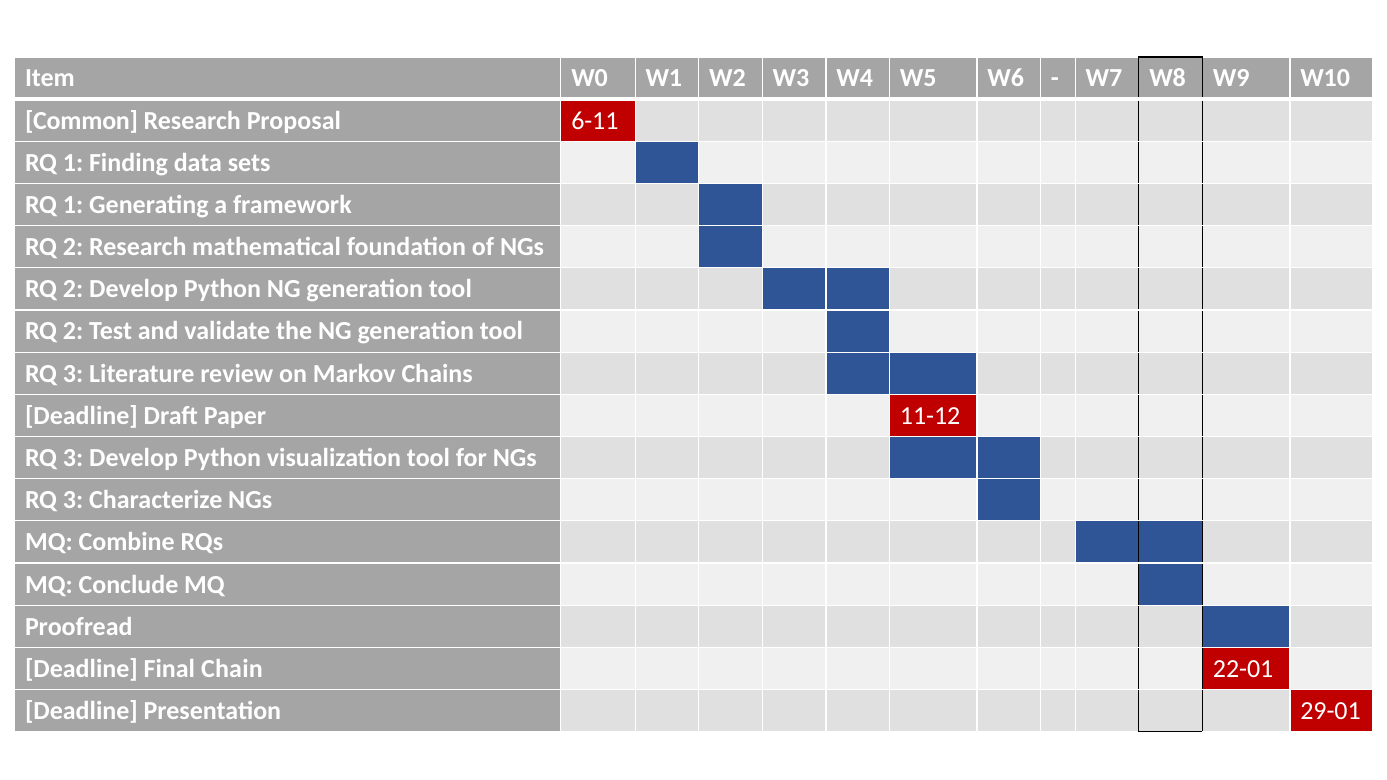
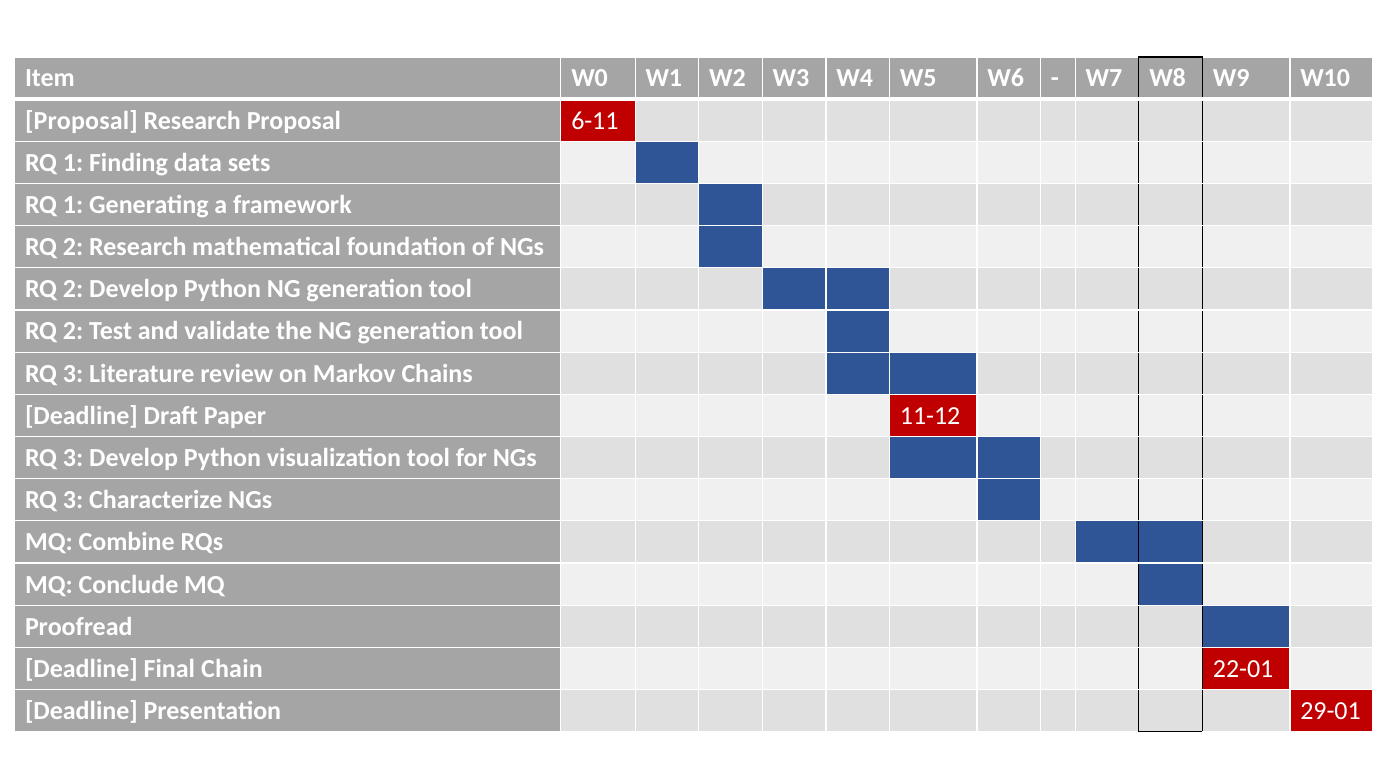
Common: Common -> Proposal (81, 121)
